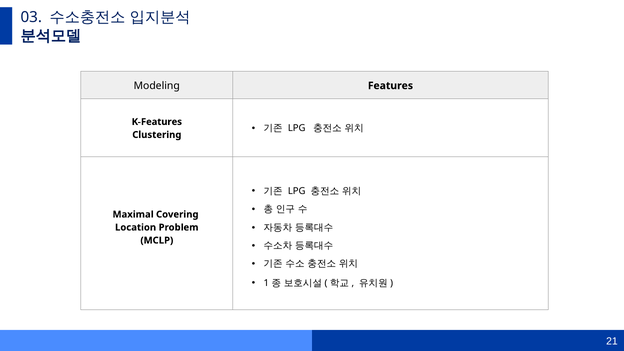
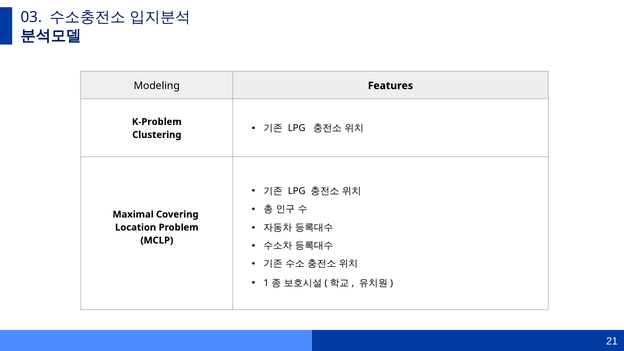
K-Features: K-Features -> K-Problem (157, 122)
